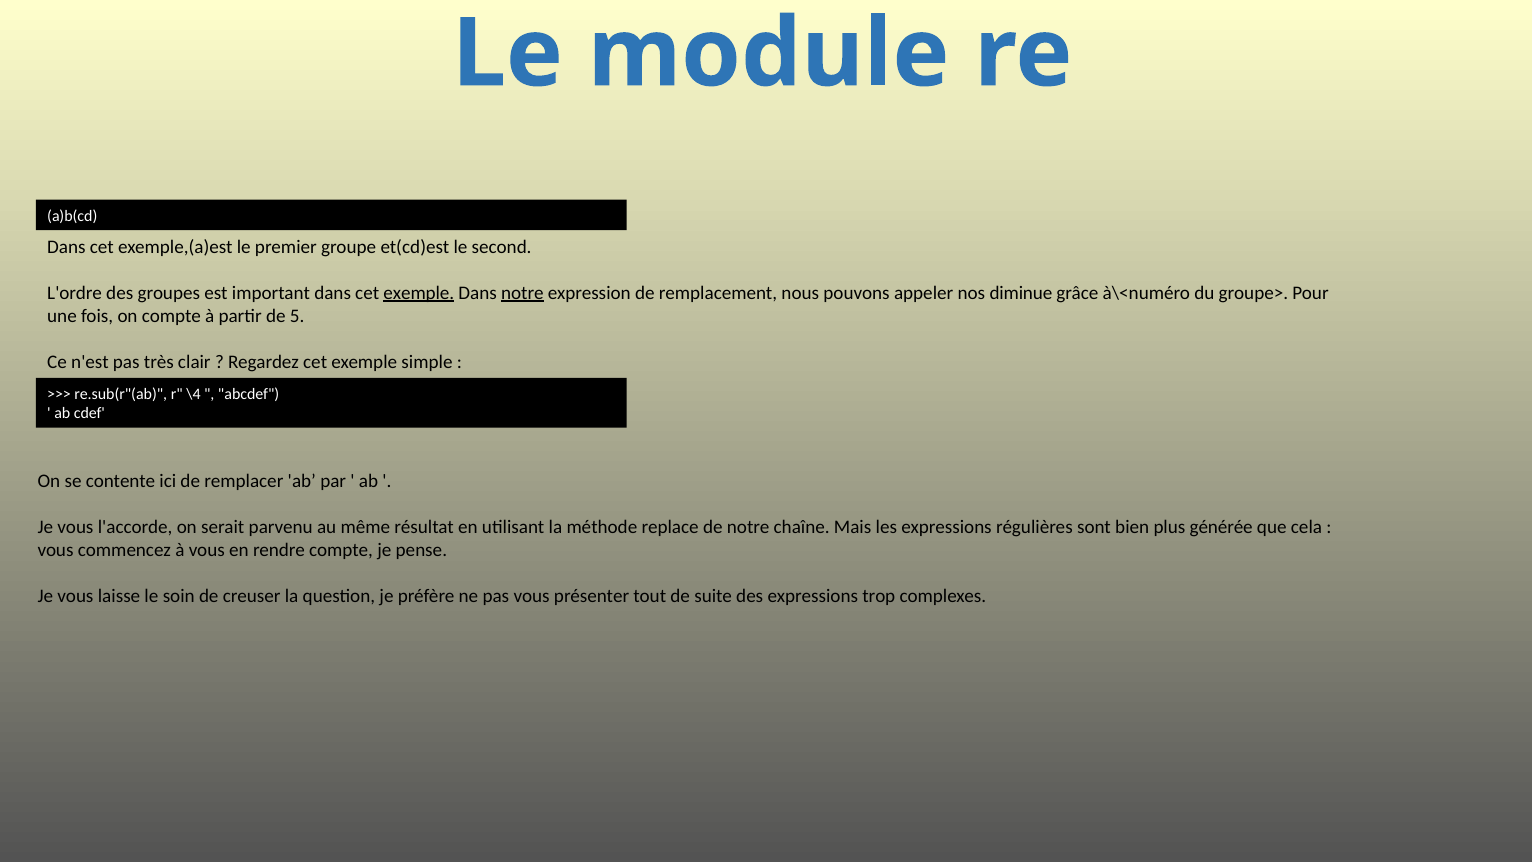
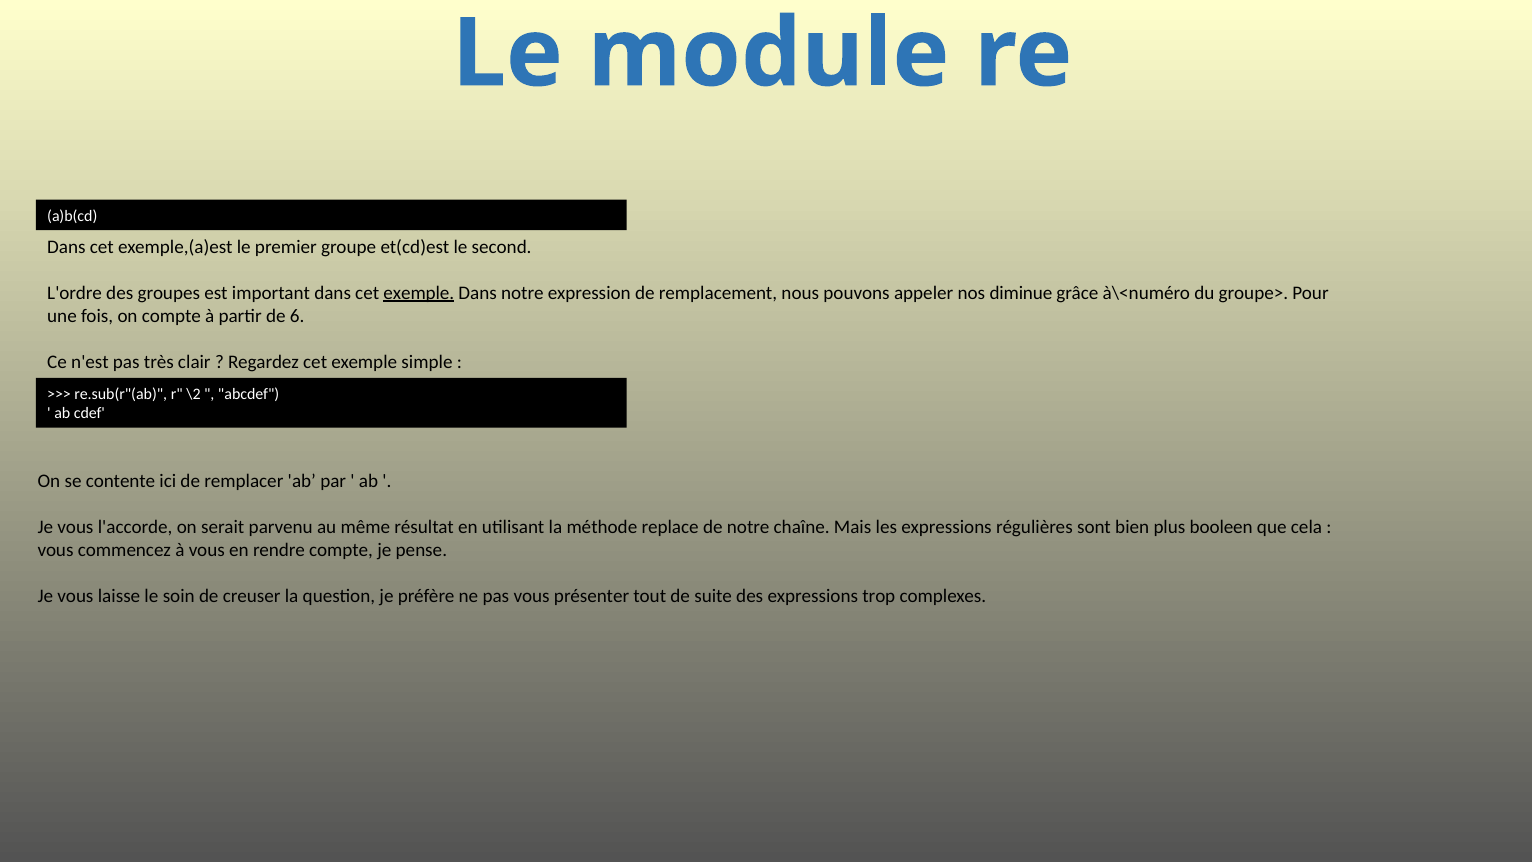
notre underline: present -> none (522, 293)
5: 5 -> 6 (297, 316)
\4: \4 -> \2 (193, 394)
générée: générée -> booleen (1221, 527)
